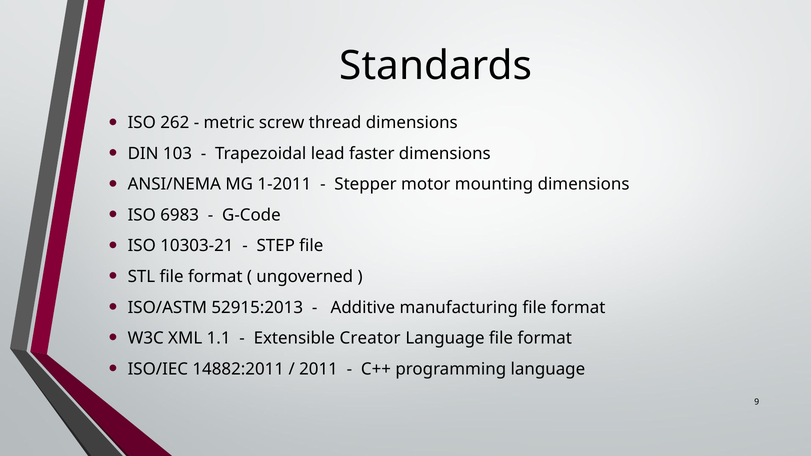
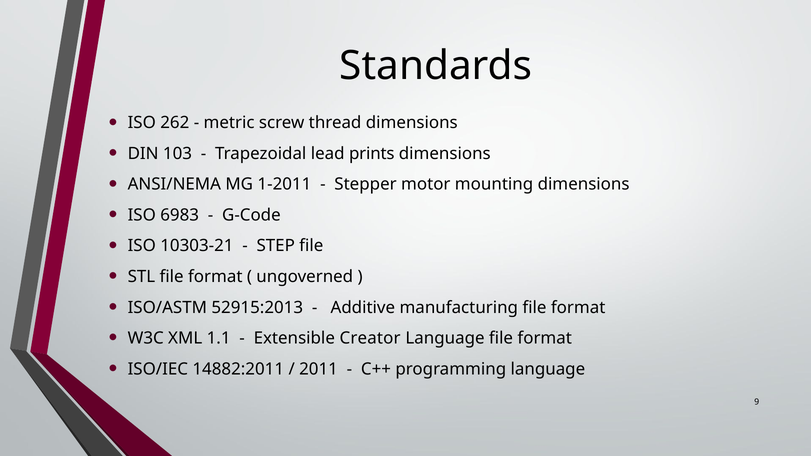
faster: faster -> prints (372, 154)
